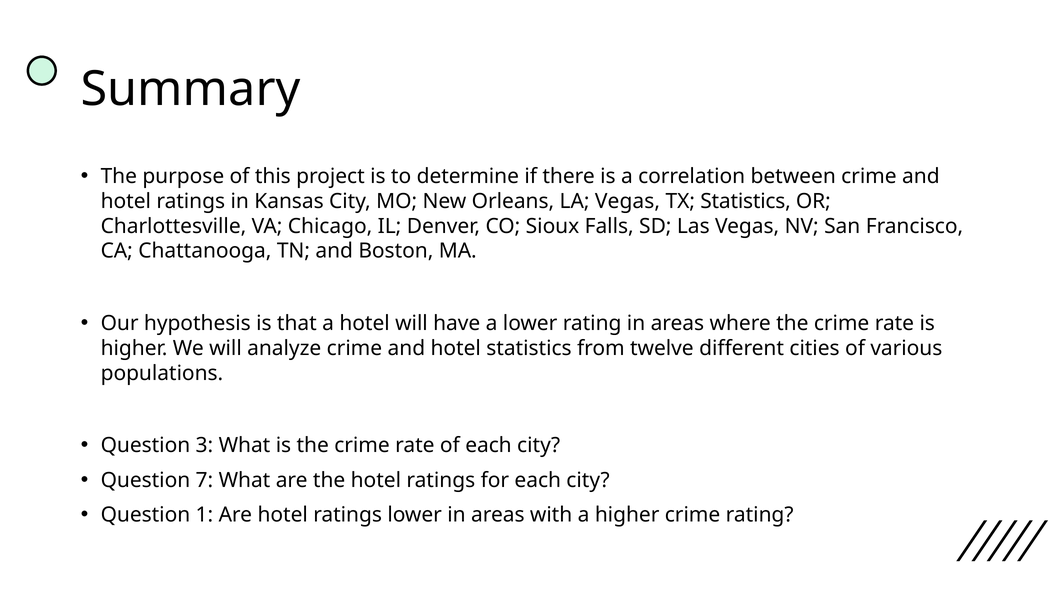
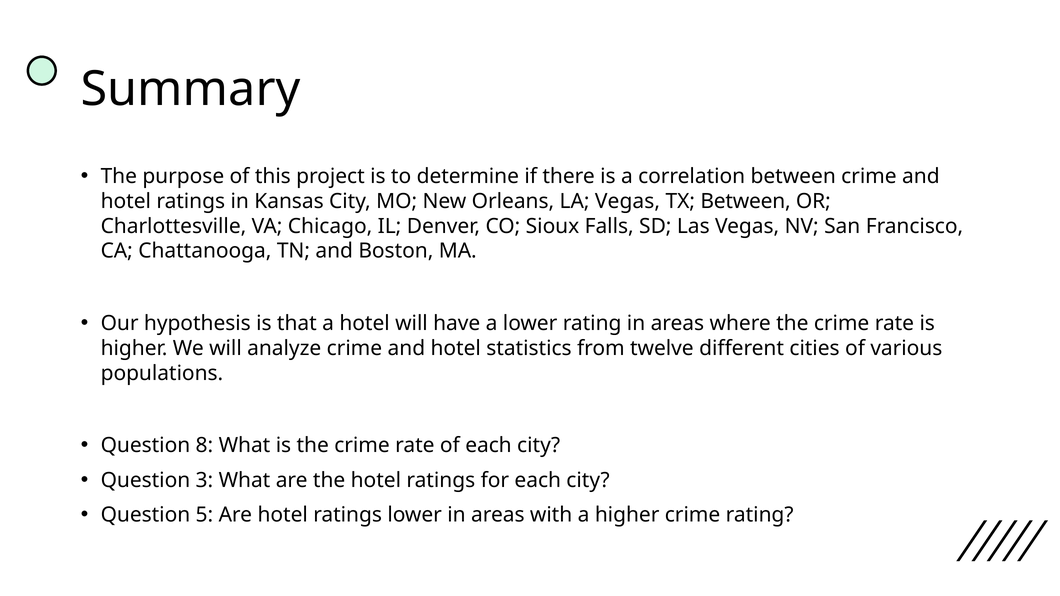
TX Statistics: Statistics -> Between (746, 201)
3: 3 -> 8 (204, 446)
7: 7 -> 3 (204, 480)
1: 1 -> 5 (204, 515)
